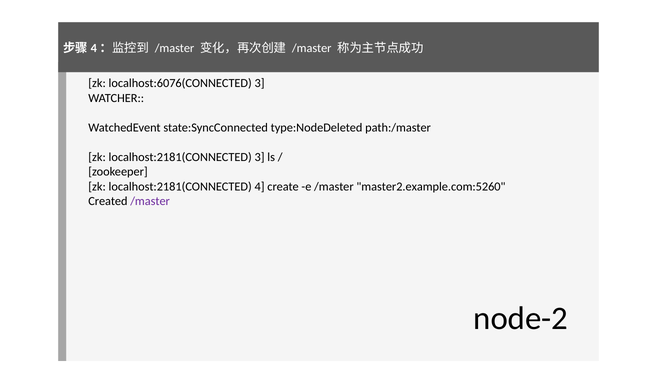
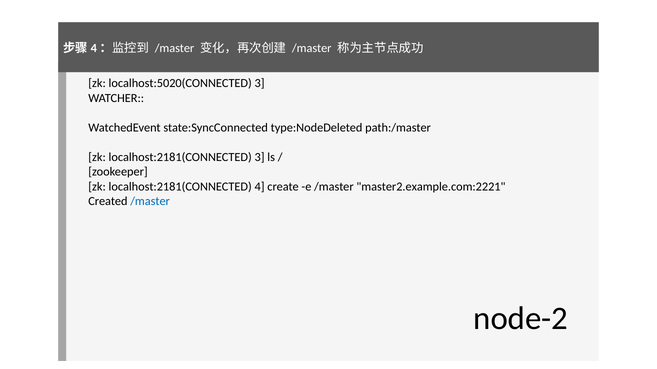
localhost:6076(CONNECTED: localhost:6076(CONNECTED -> localhost:5020(CONNECTED (180, 83)
master2.example.com:5260: master2.example.com:5260 -> master2.example.com:2221 (431, 187)
/master colour: purple -> blue (150, 202)
